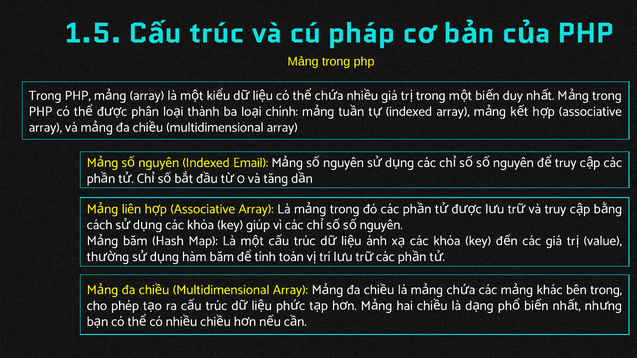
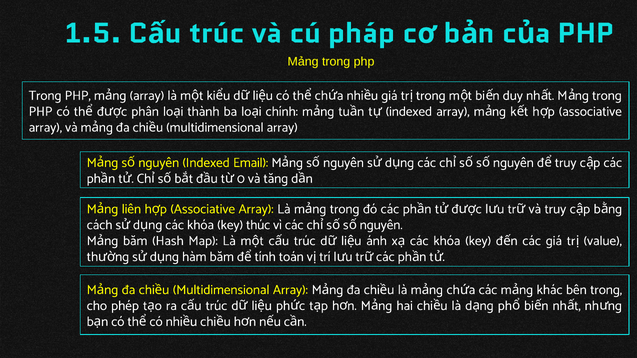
giúp: giúp -> thúc (258, 225)
